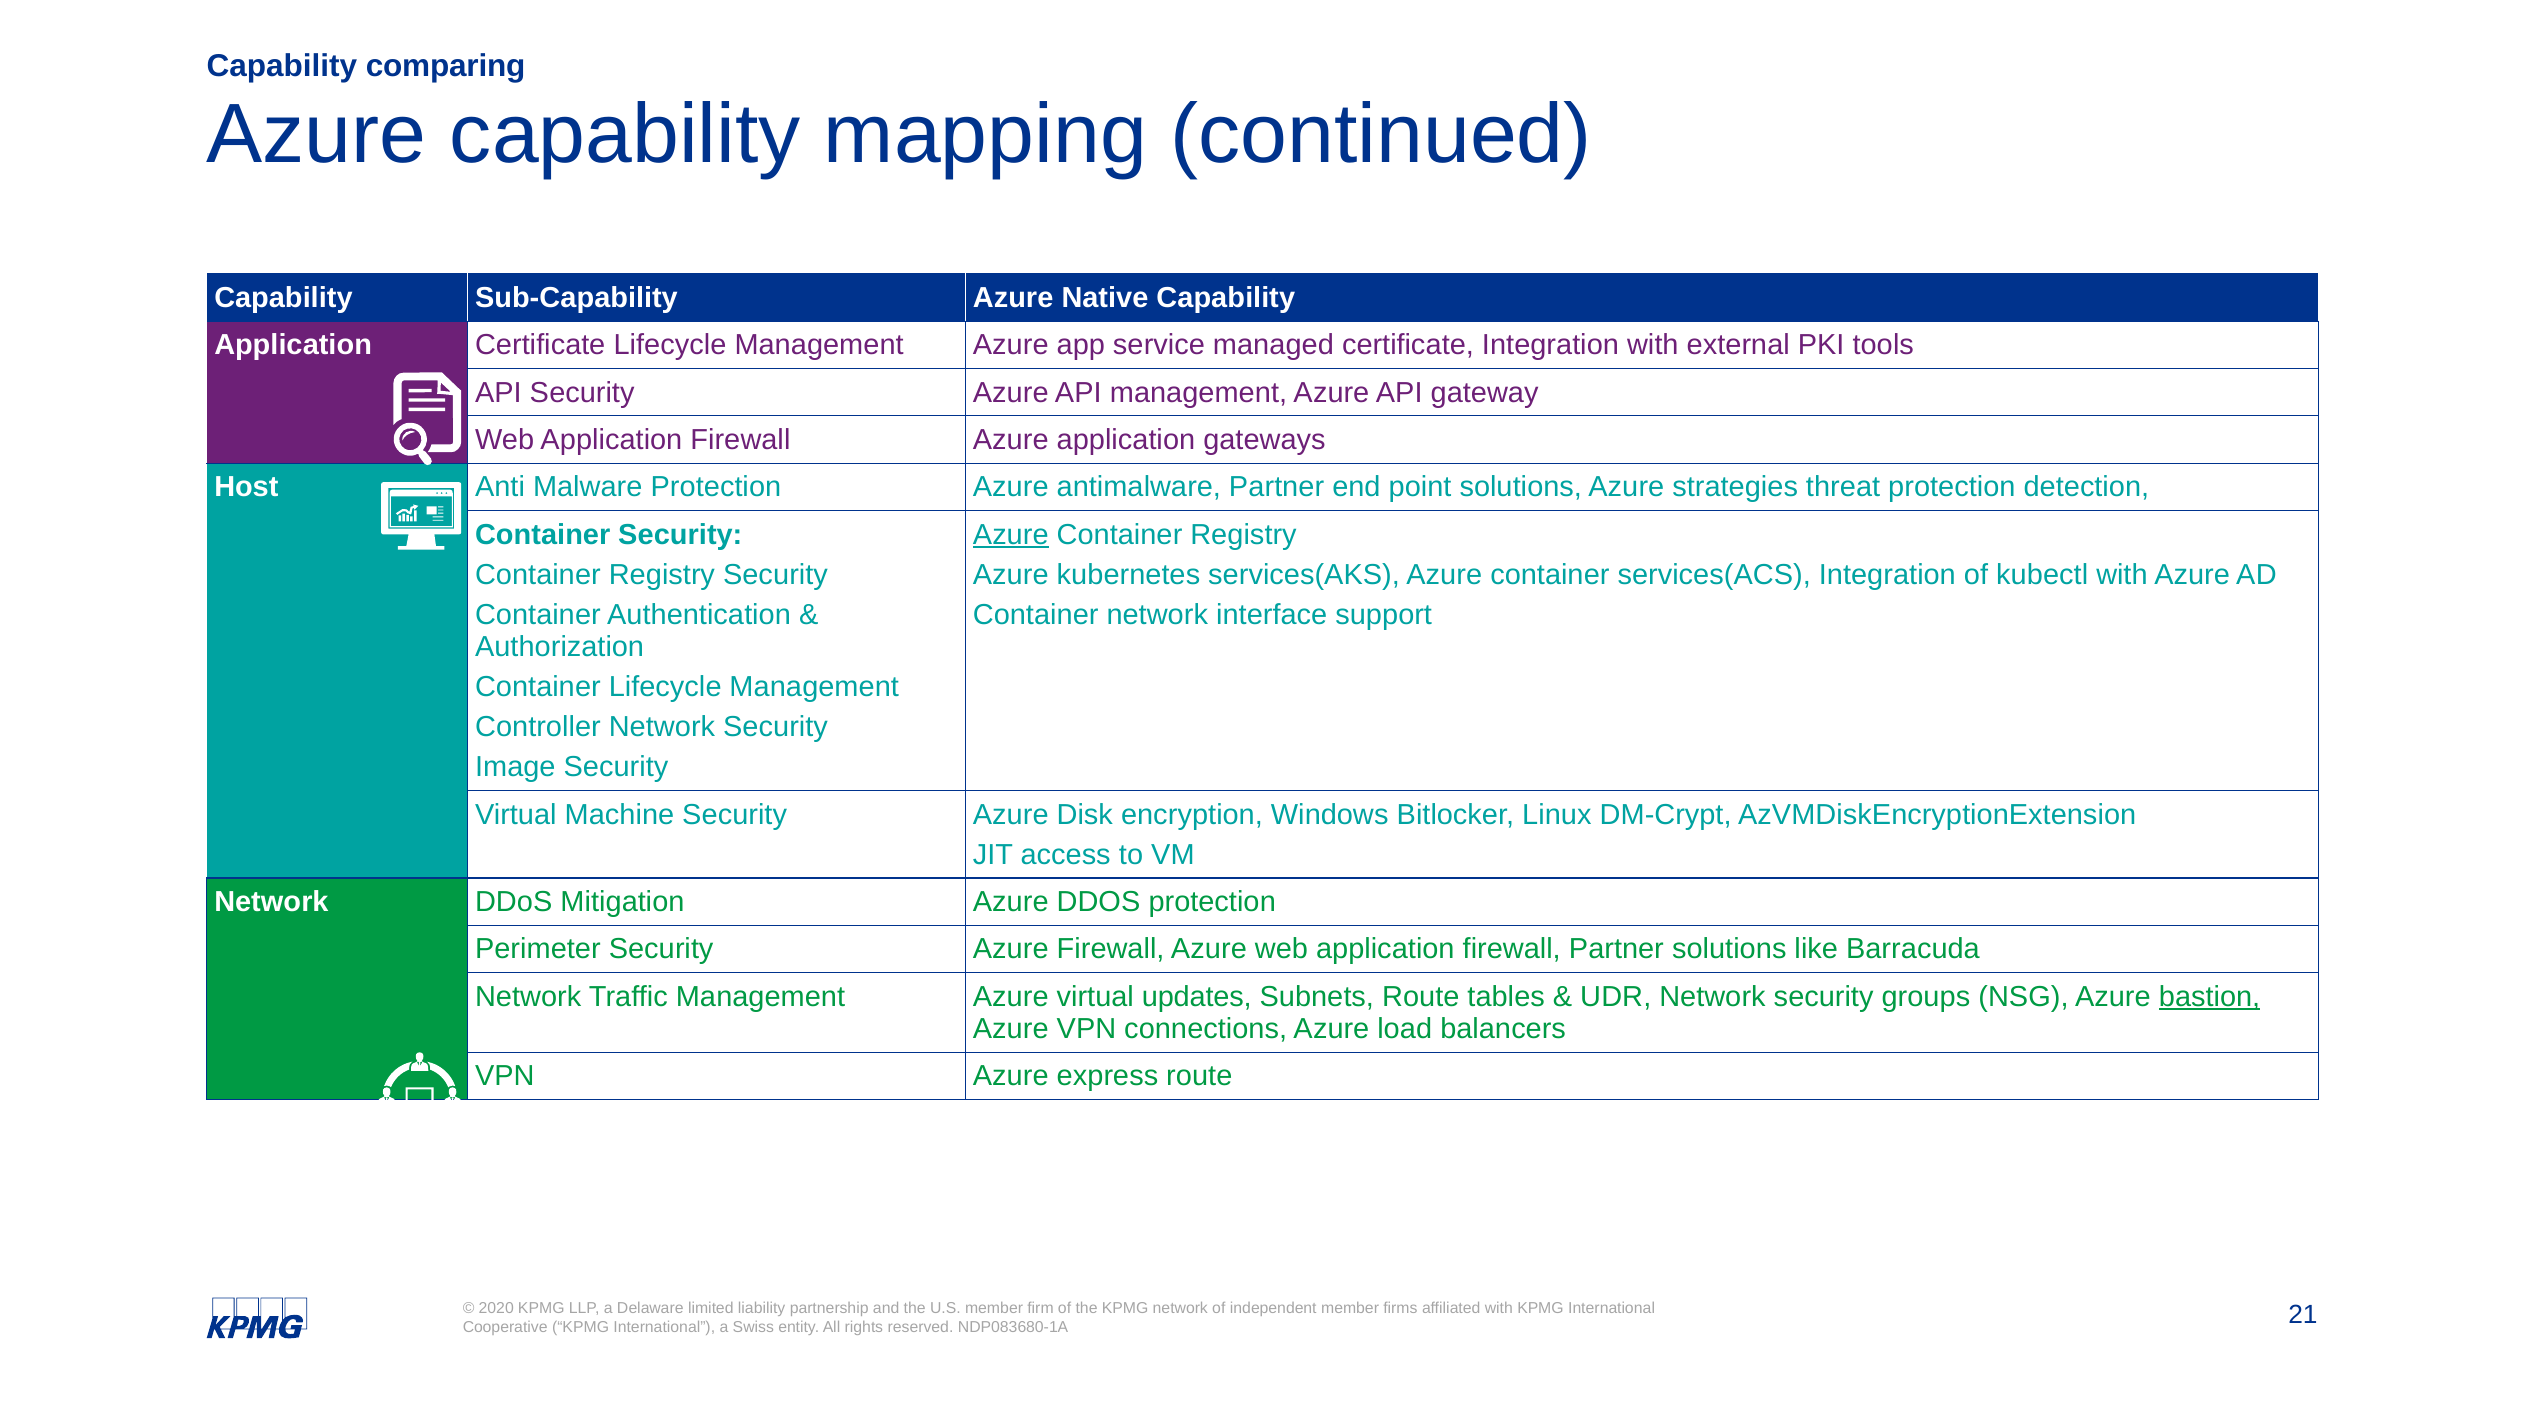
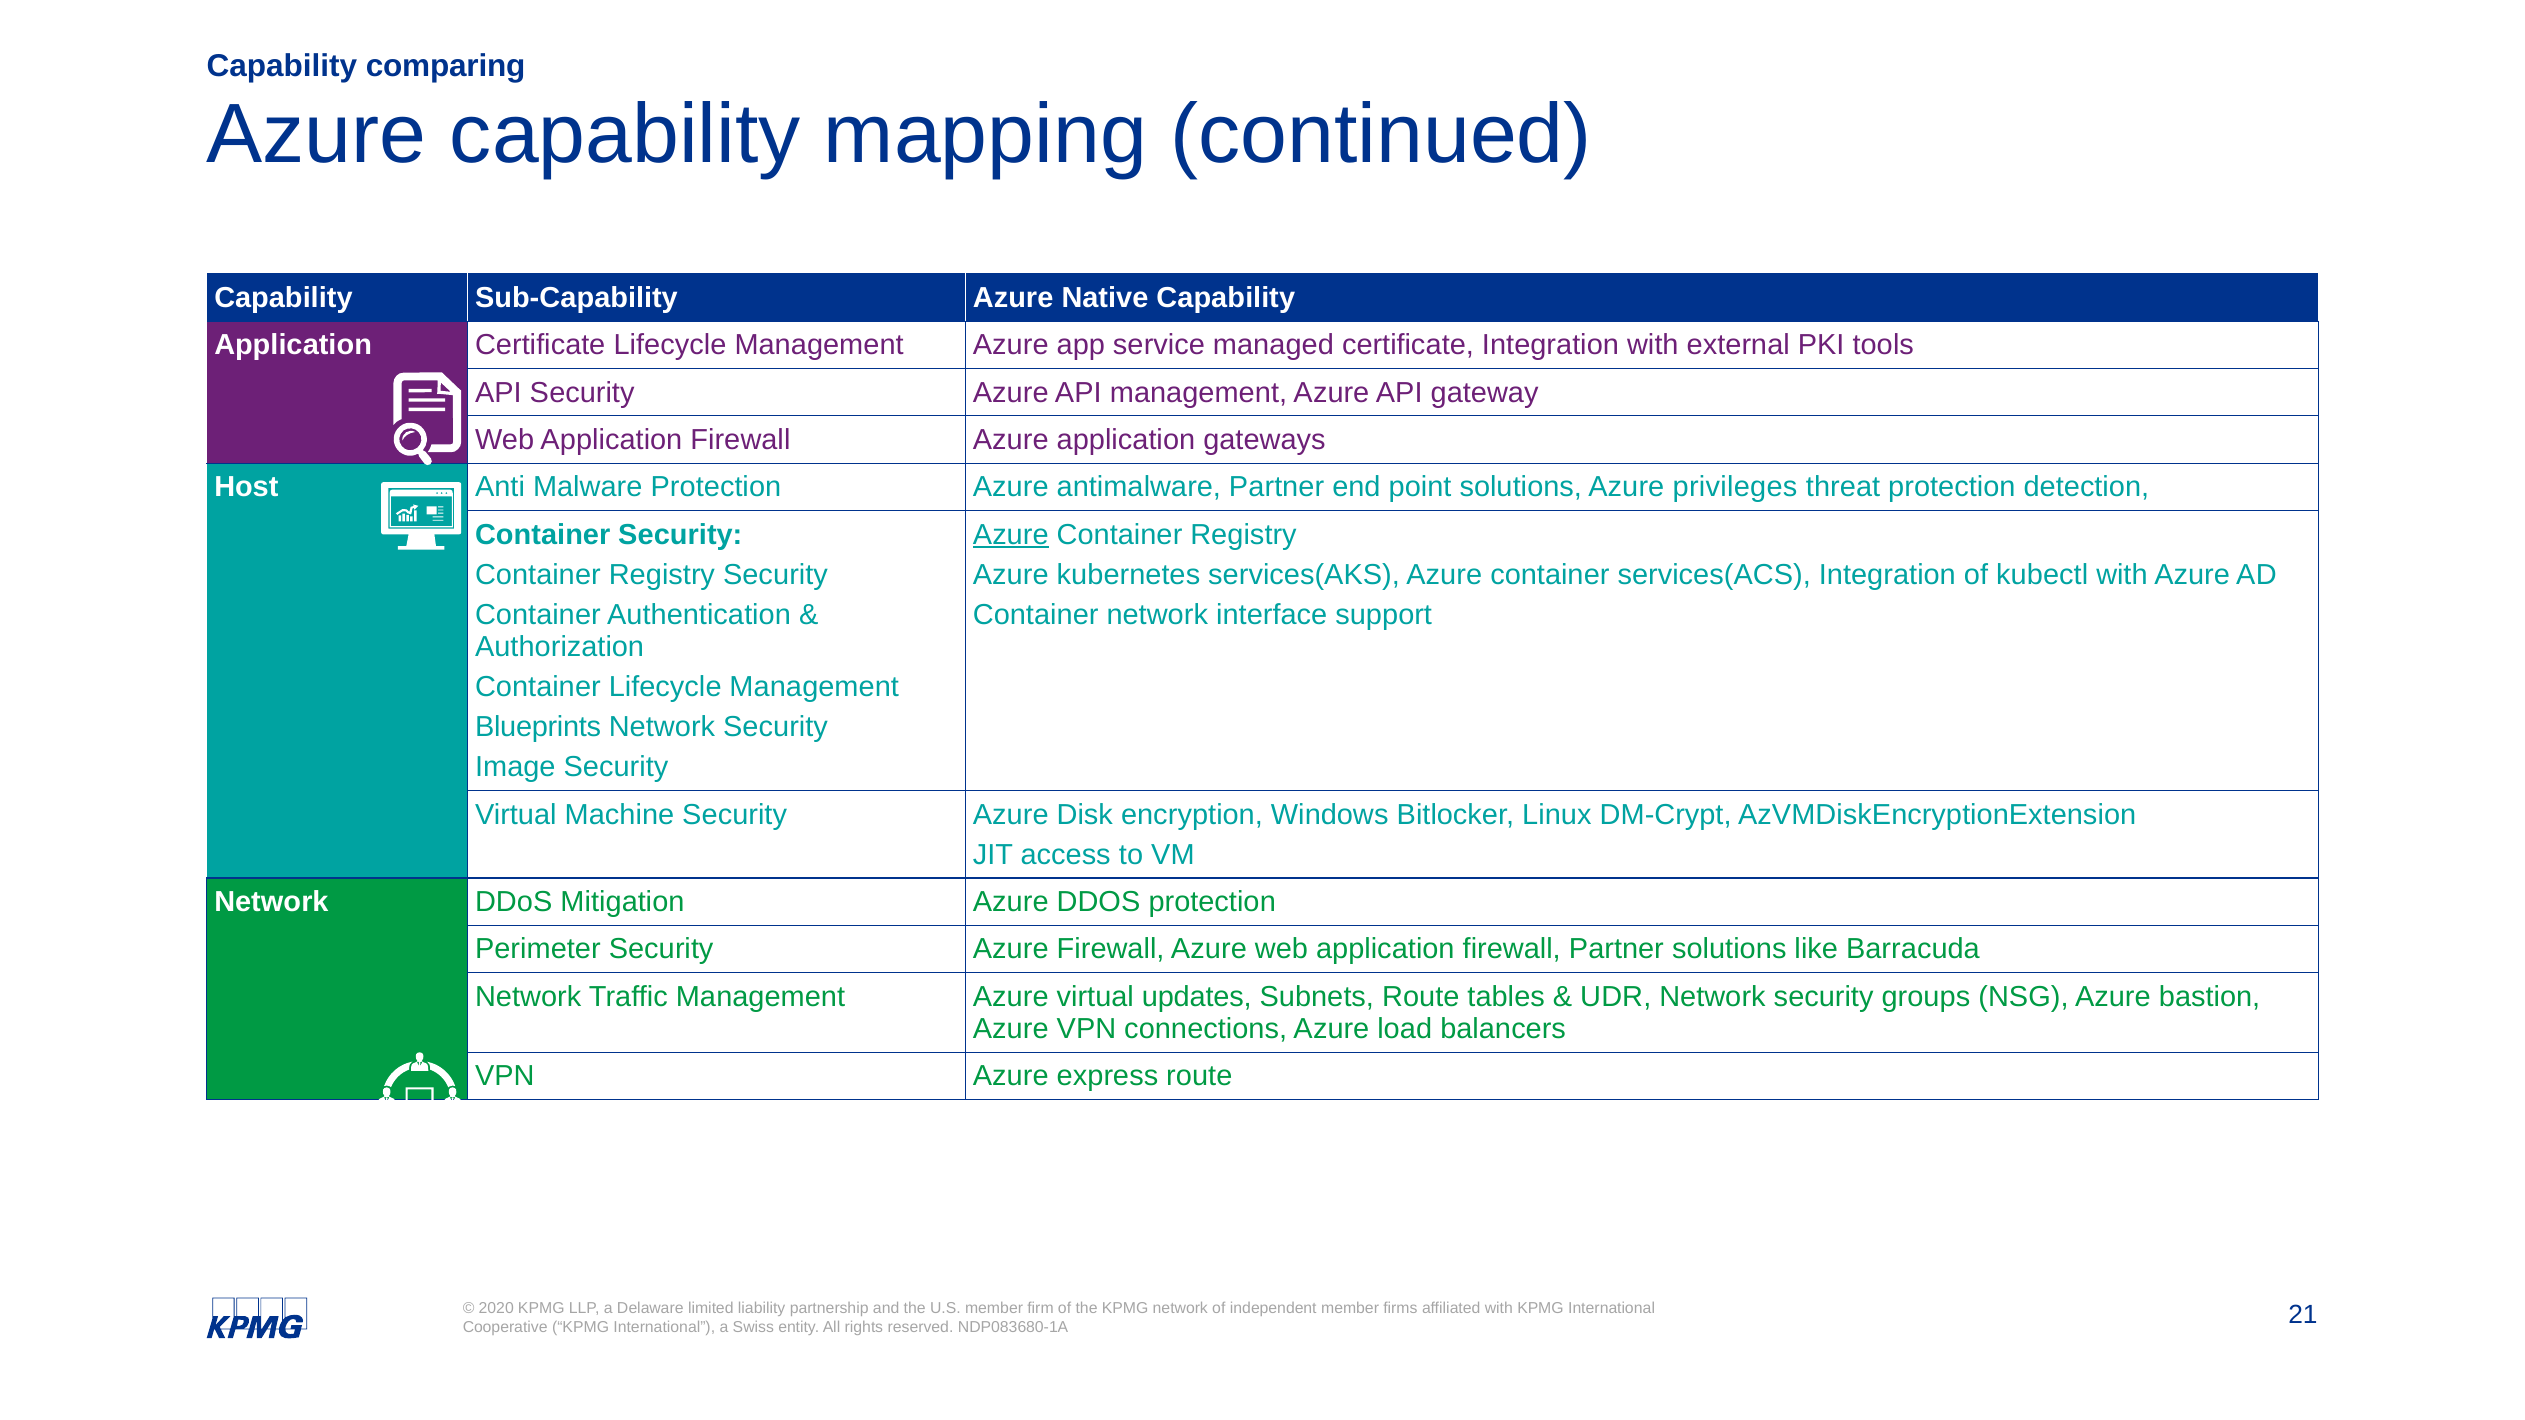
strategies: strategies -> privileges (1735, 487)
Controller: Controller -> Blueprints (538, 727)
bastion underline: present -> none (2210, 997)
